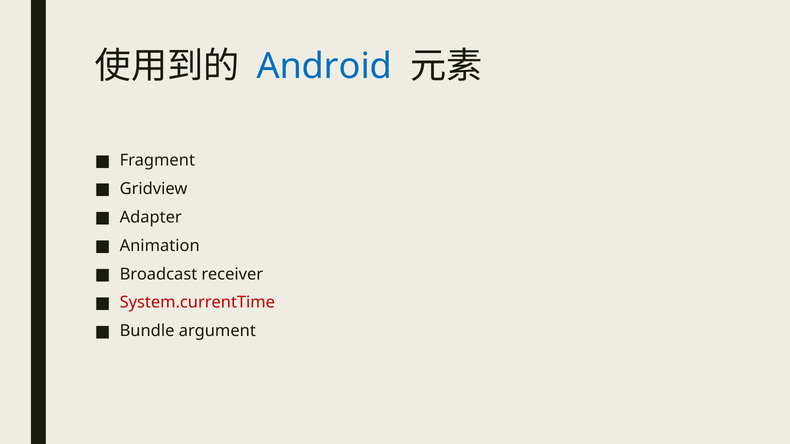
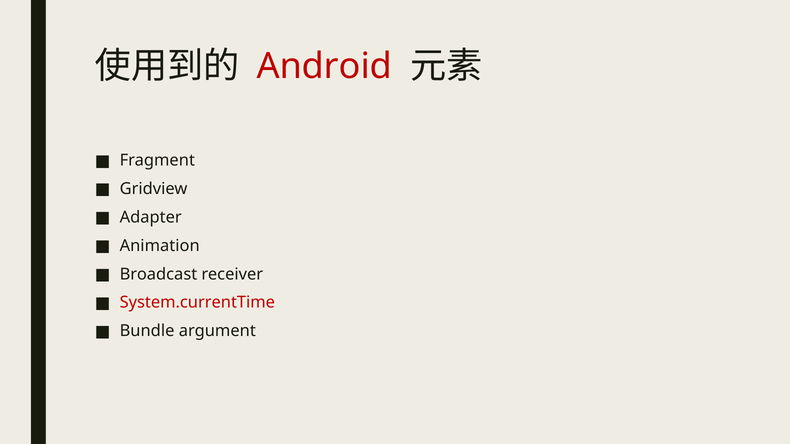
Android colour: blue -> red (324, 66)
